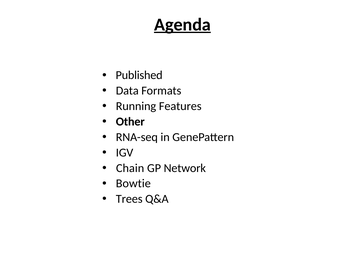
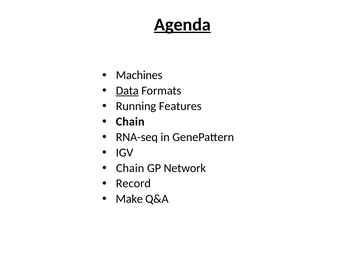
Published: Published -> Machines (139, 75)
Data underline: none -> present (127, 91)
Other: Other -> Chain (130, 121)
Bowtie: Bowtie -> Record (133, 183)
Trees: Trees -> Make (129, 199)
